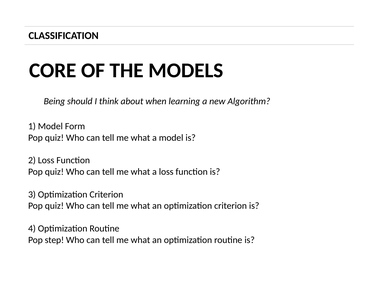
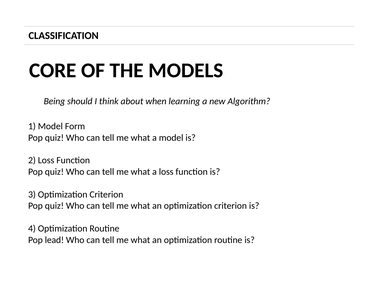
step: step -> lead (54, 240)
